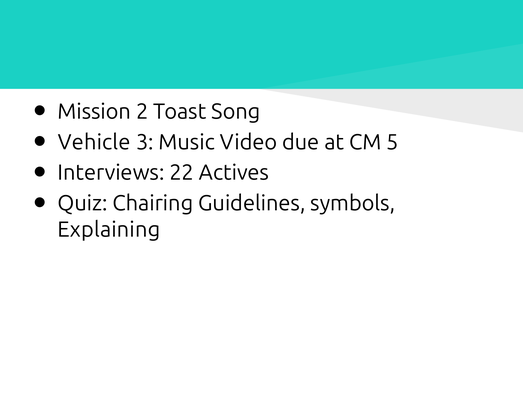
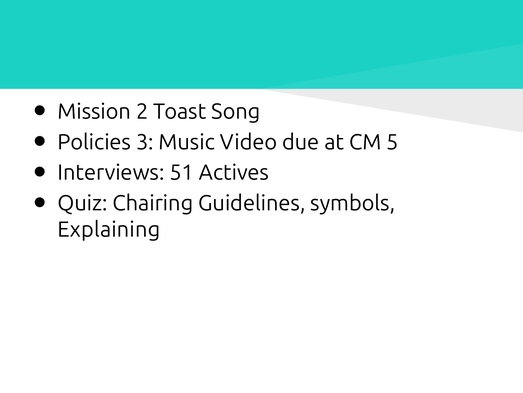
Vehicle: Vehicle -> Policies (94, 142)
22: 22 -> 51 (182, 172)
